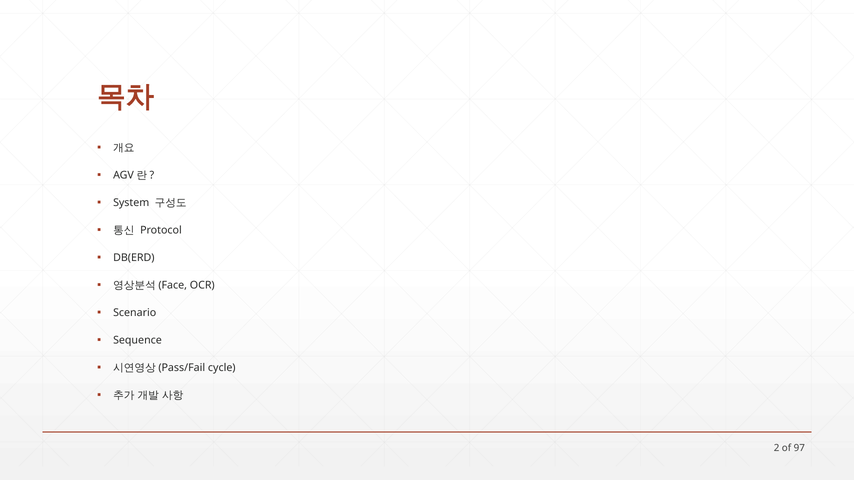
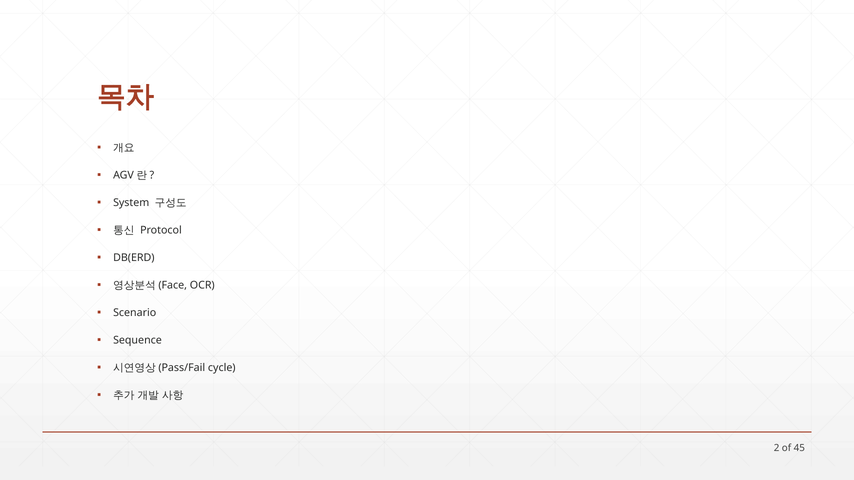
97: 97 -> 45 (799, 448)
